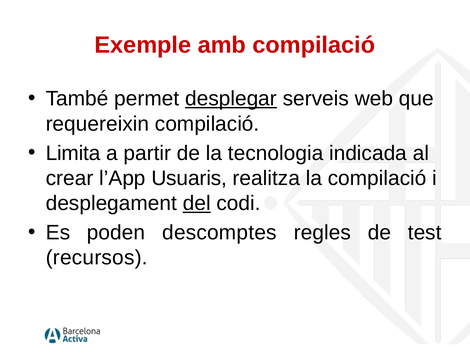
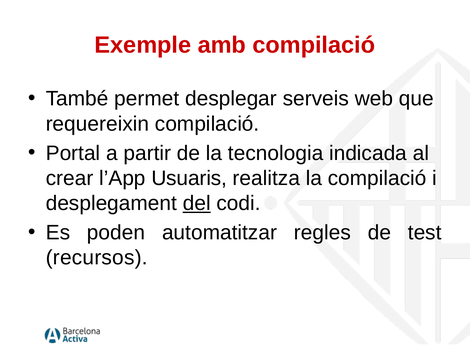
desplegar underline: present -> none (231, 99)
Limita: Limita -> Portal (73, 153)
descomptes: descomptes -> automatitzar (220, 232)
